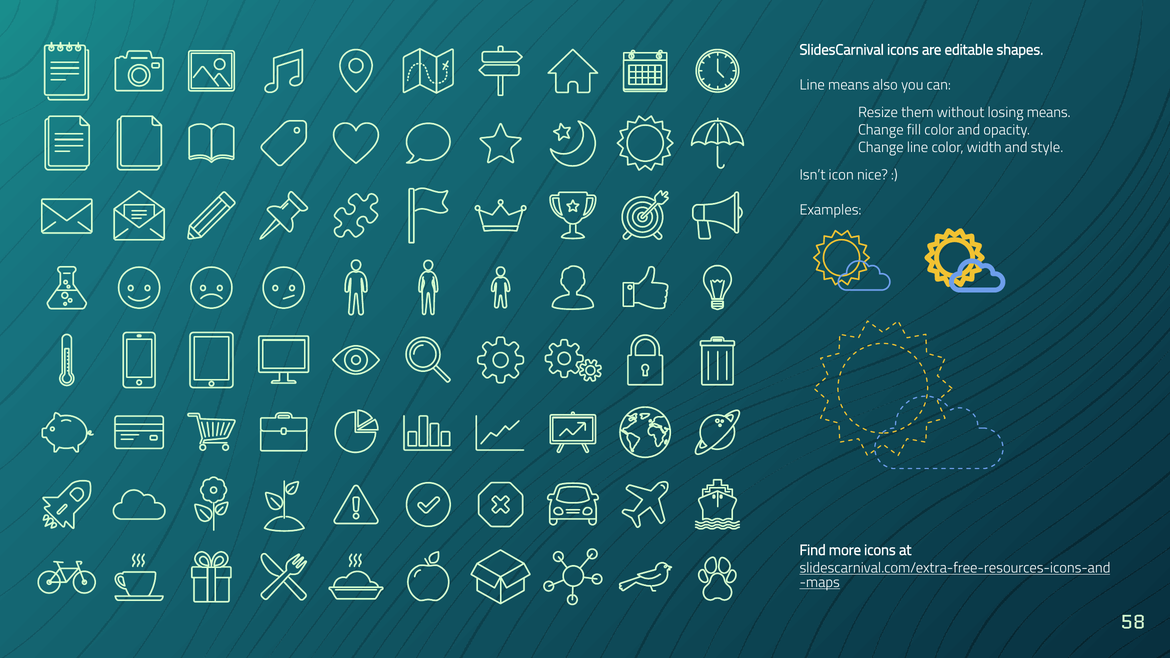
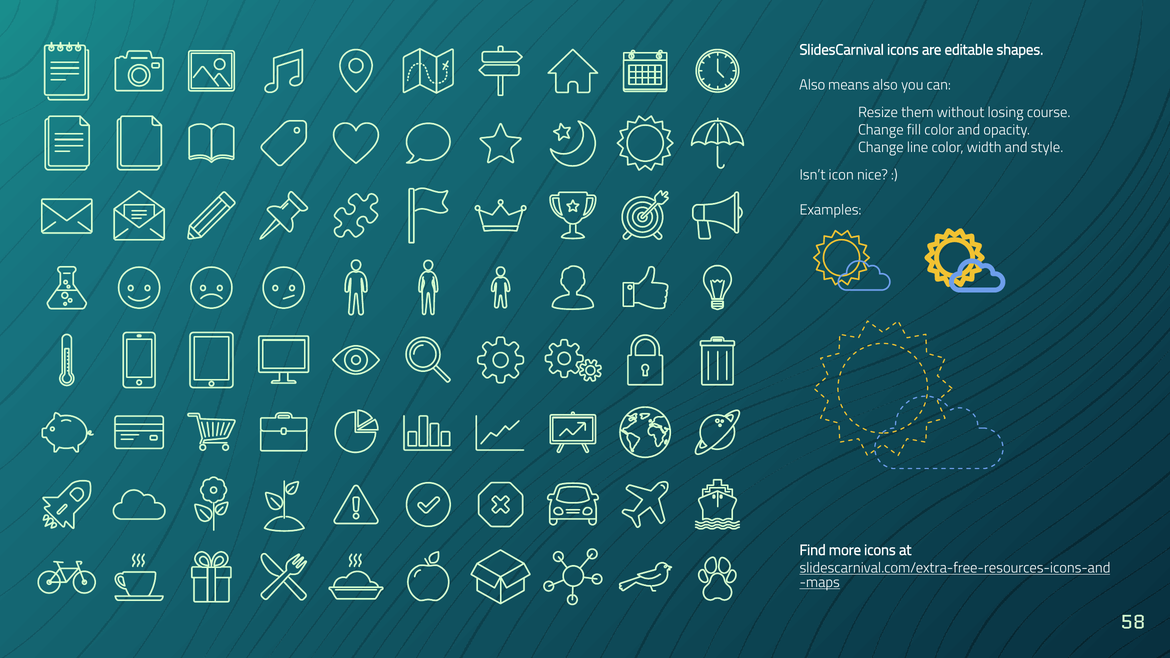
Line: Line -> Also (812, 85)
losing means: means -> course (1049, 112)
